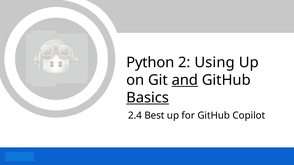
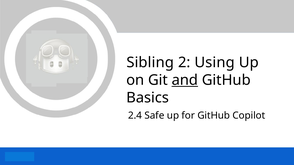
Python: Python -> Sibling (150, 63)
Basics underline: present -> none (148, 98)
Best: Best -> Safe (154, 116)
